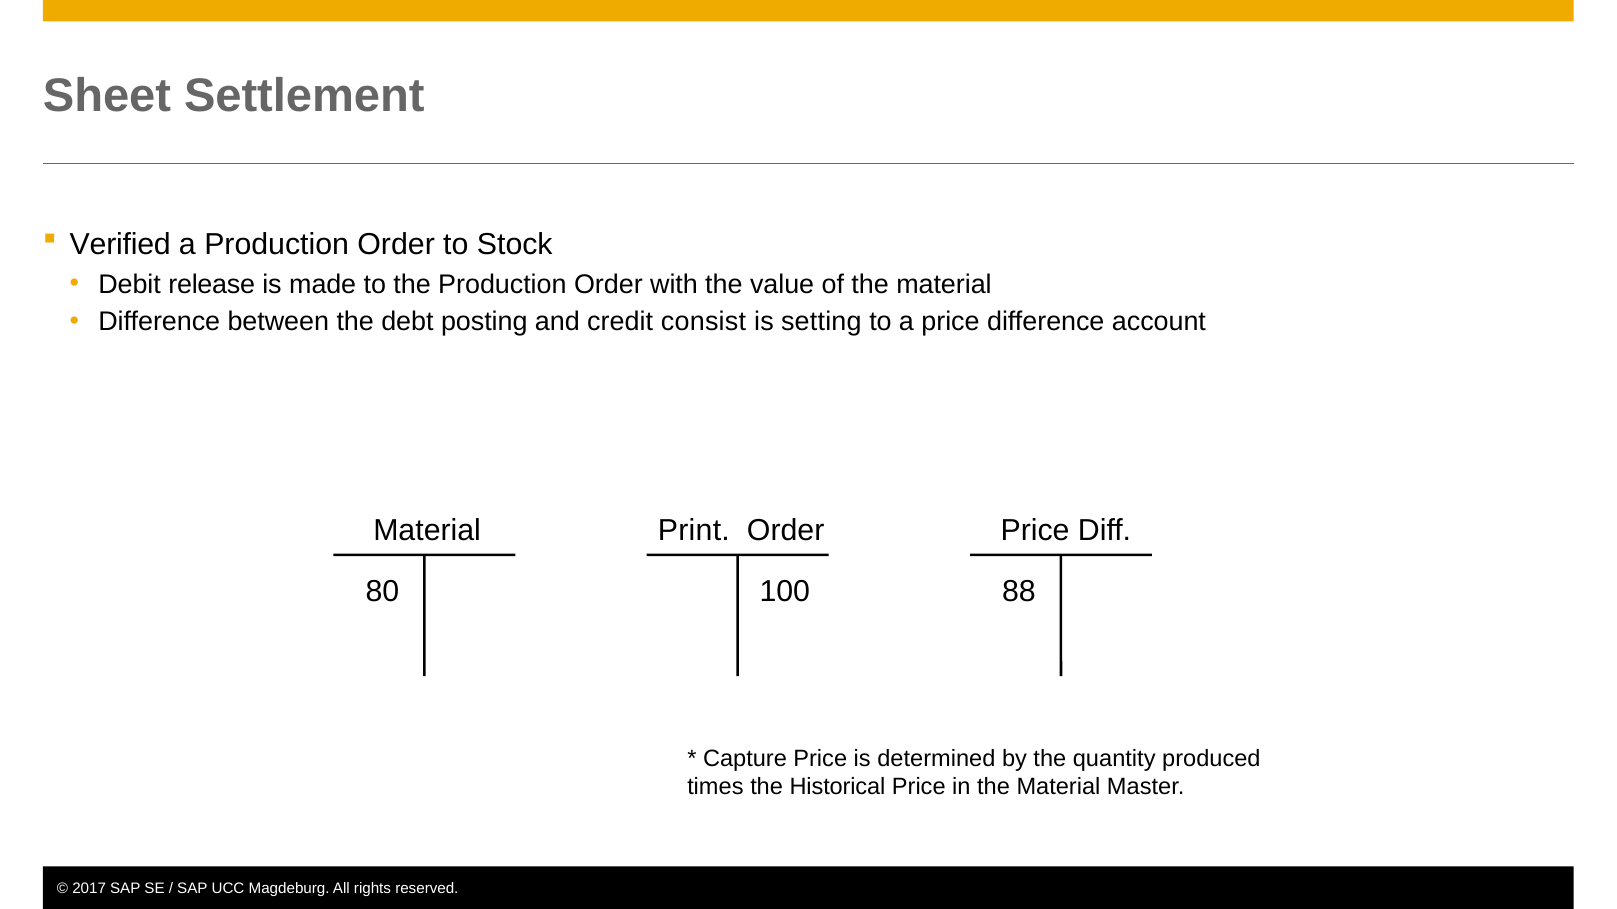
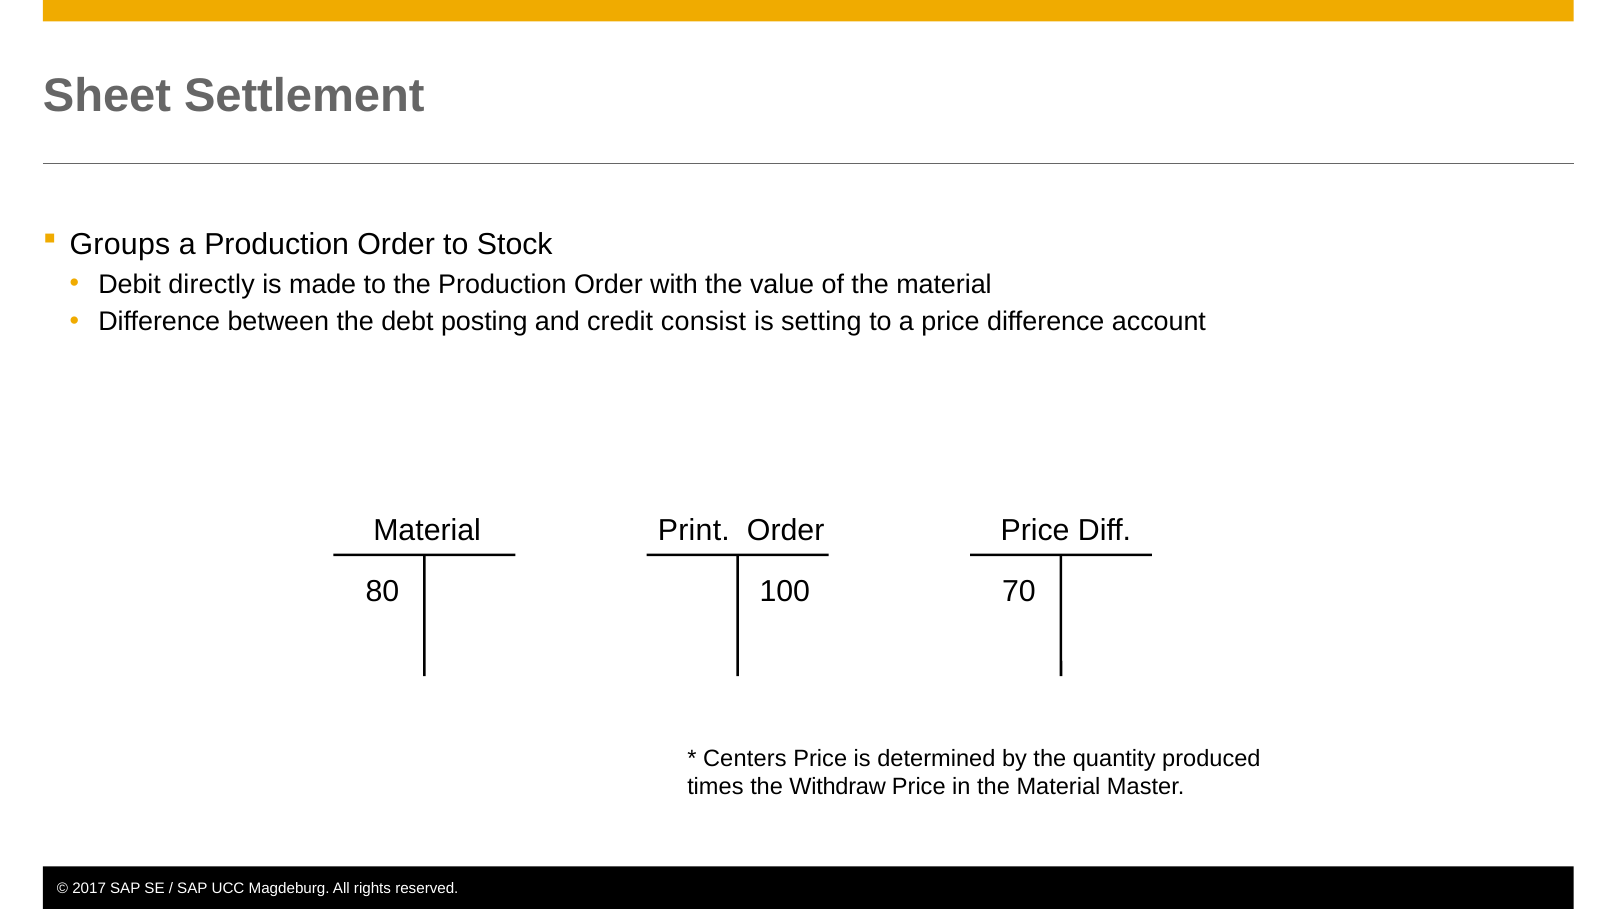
Verified: Verified -> Groups (120, 245)
release: release -> directly (212, 284)
88: 88 -> 70 (1019, 592)
Capture: Capture -> Centers (745, 759)
Historical: Historical -> Withdraw (838, 787)
